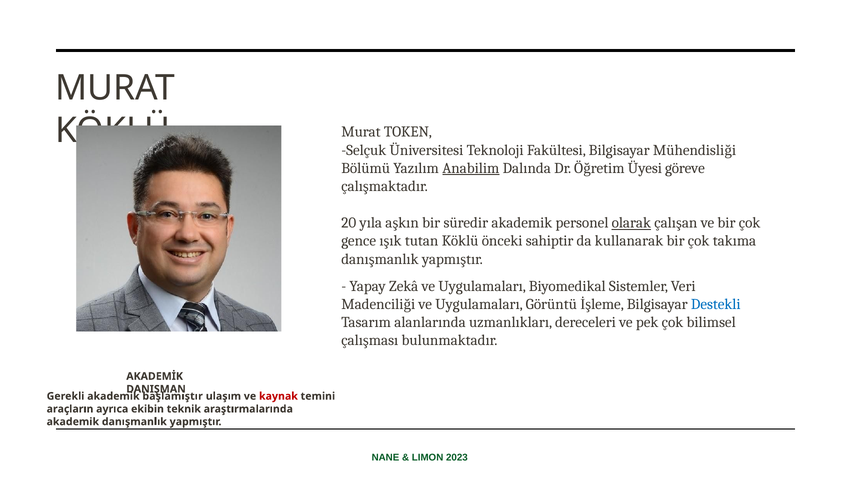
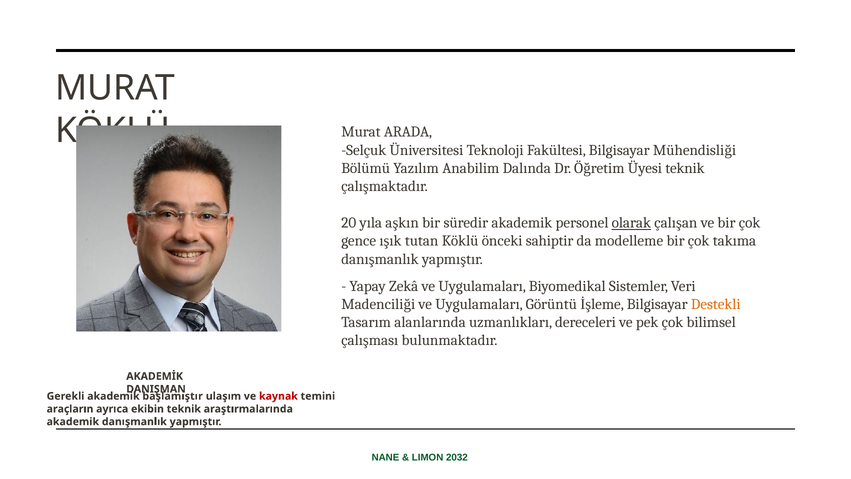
TOKEN: TOKEN -> ARADA (408, 132)
Anabilim underline: present -> none (471, 168)
Üyesi göreve: göreve -> teknik (685, 168)
kullanarak: kullanarak -> modelleme (629, 241)
Destekli colour: blue -> orange (716, 304)
2023: 2023 -> 2032 (457, 457)
